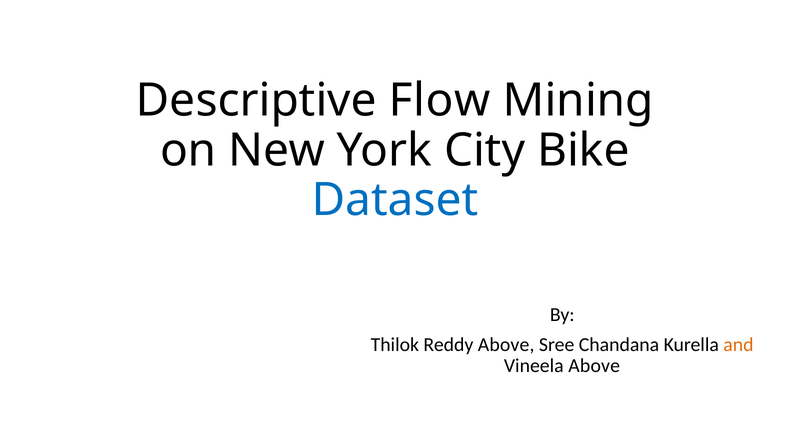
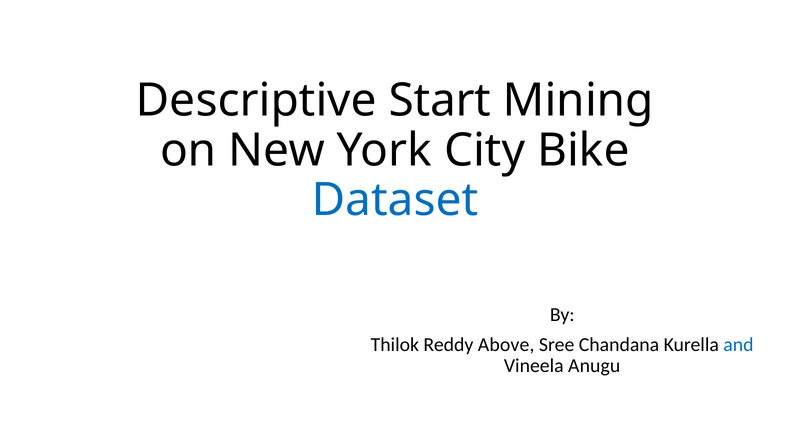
Flow: Flow -> Start (440, 100)
and colour: orange -> blue (738, 344)
Vineela Above: Above -> Anugu (594, 365)
